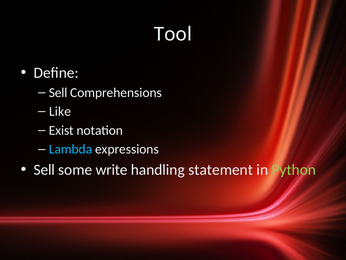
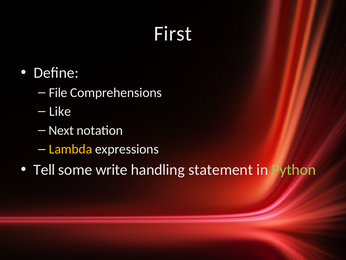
Tool: Tool -> First (173, 33)
Sell: Sell -> File (58, 92)
Exist: Exist -> Next (61, 130)
Lambda colour: light blue -> yellow (71, 149)
Sell: Sell -> Tell (44, 170)
